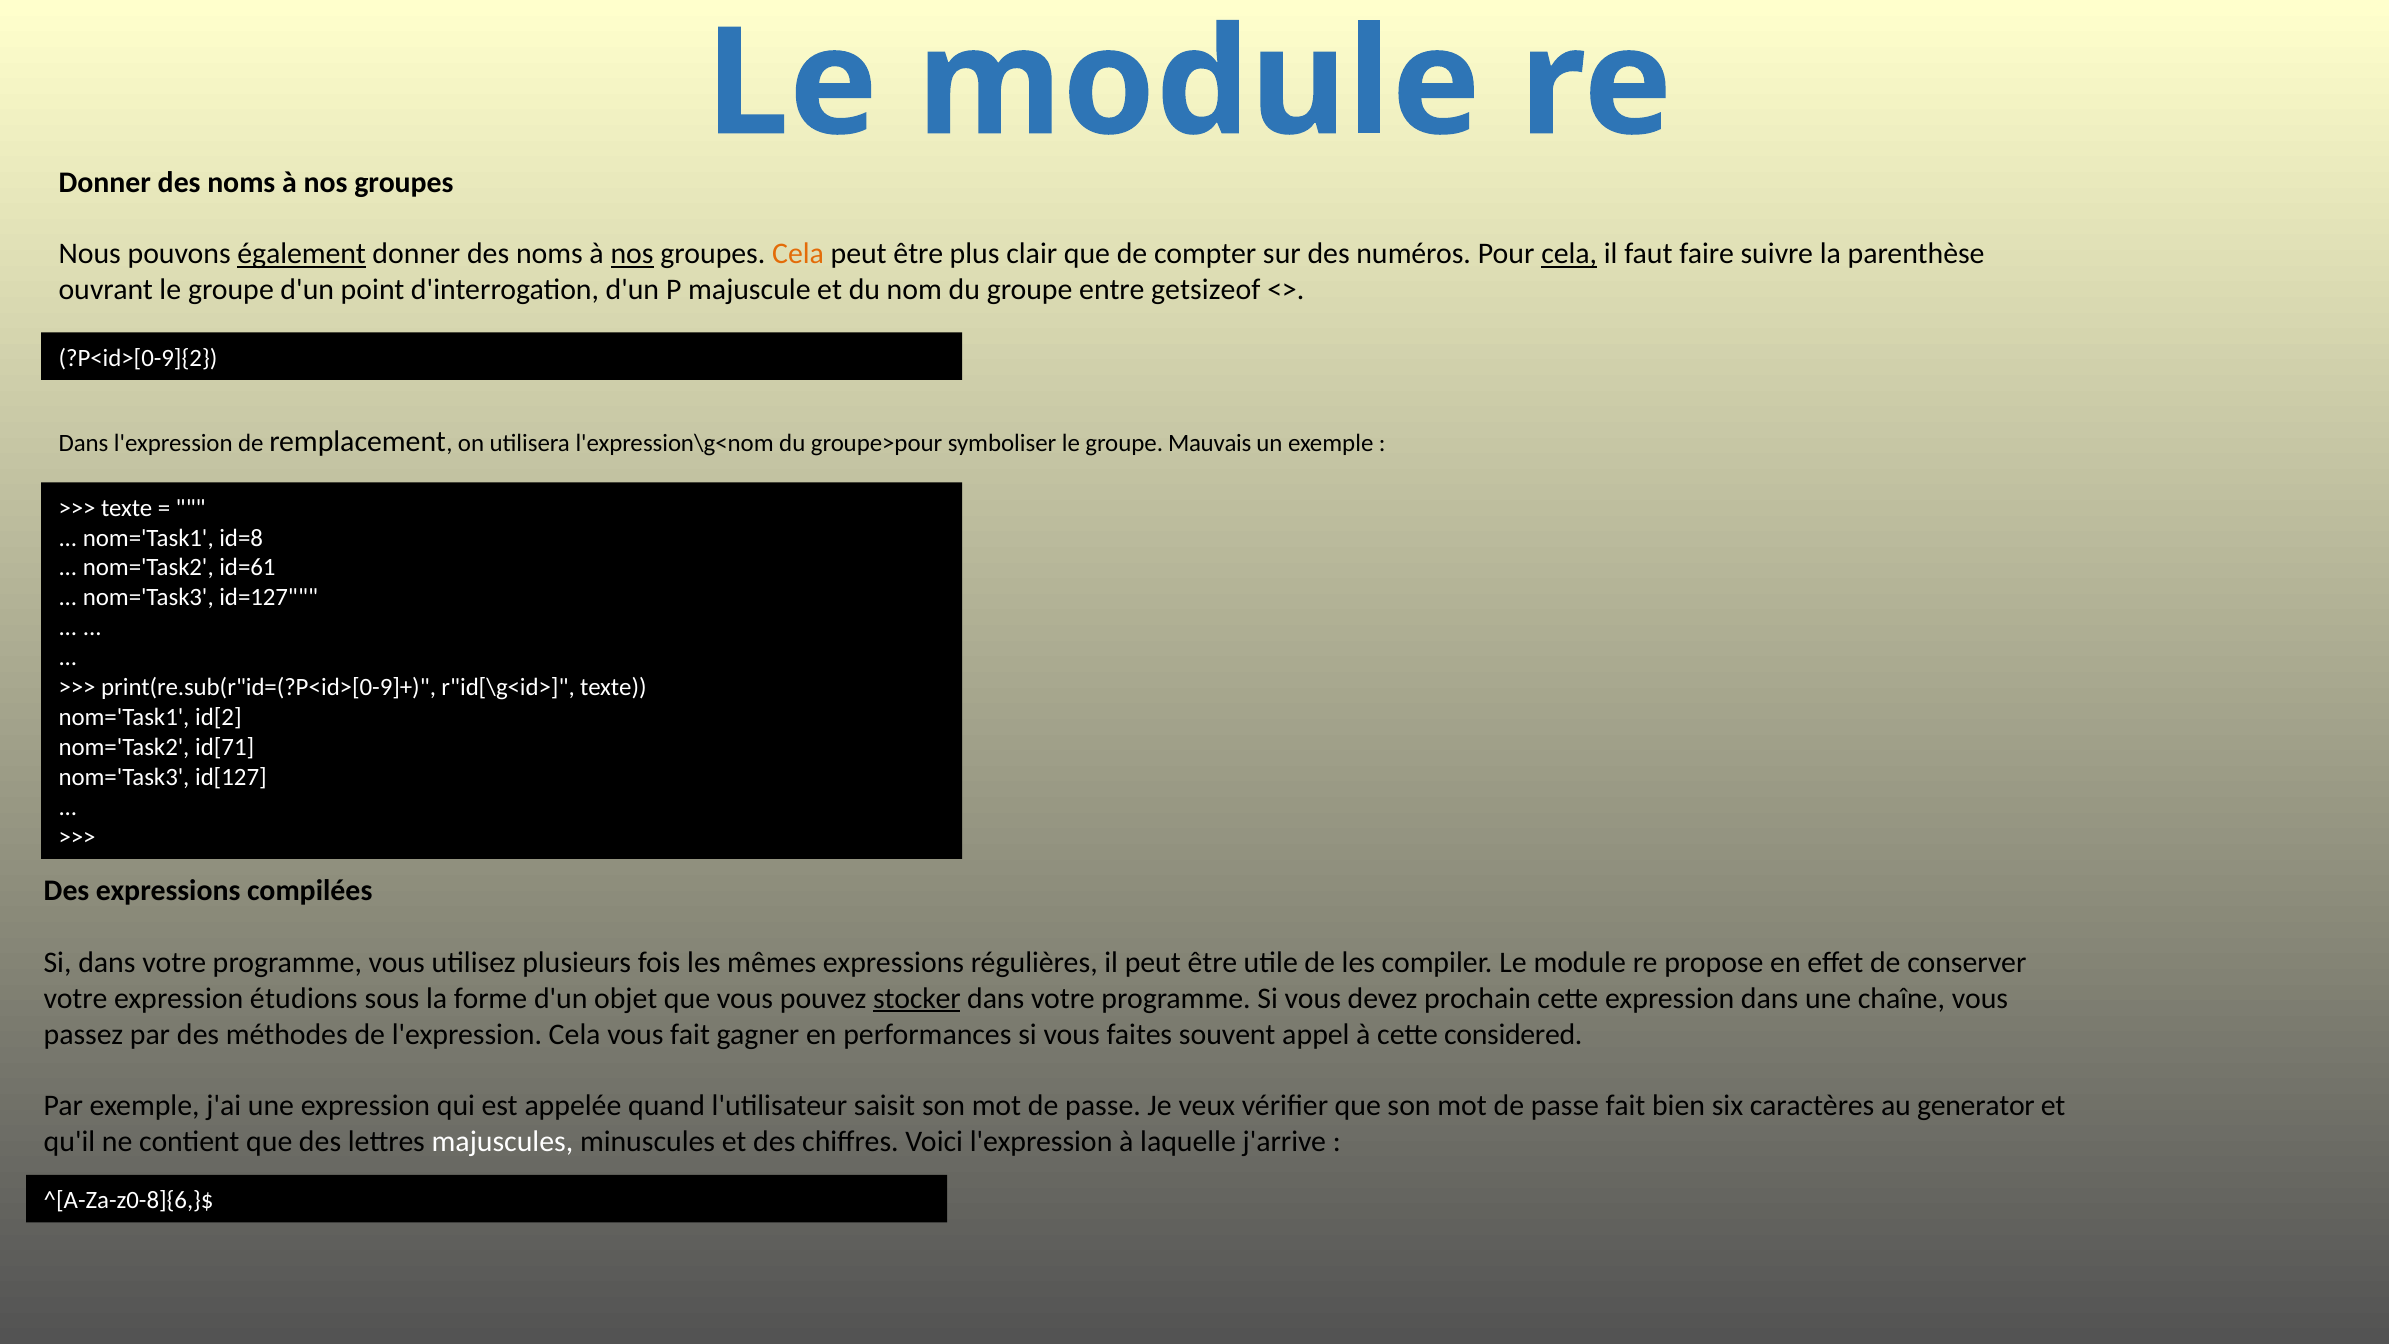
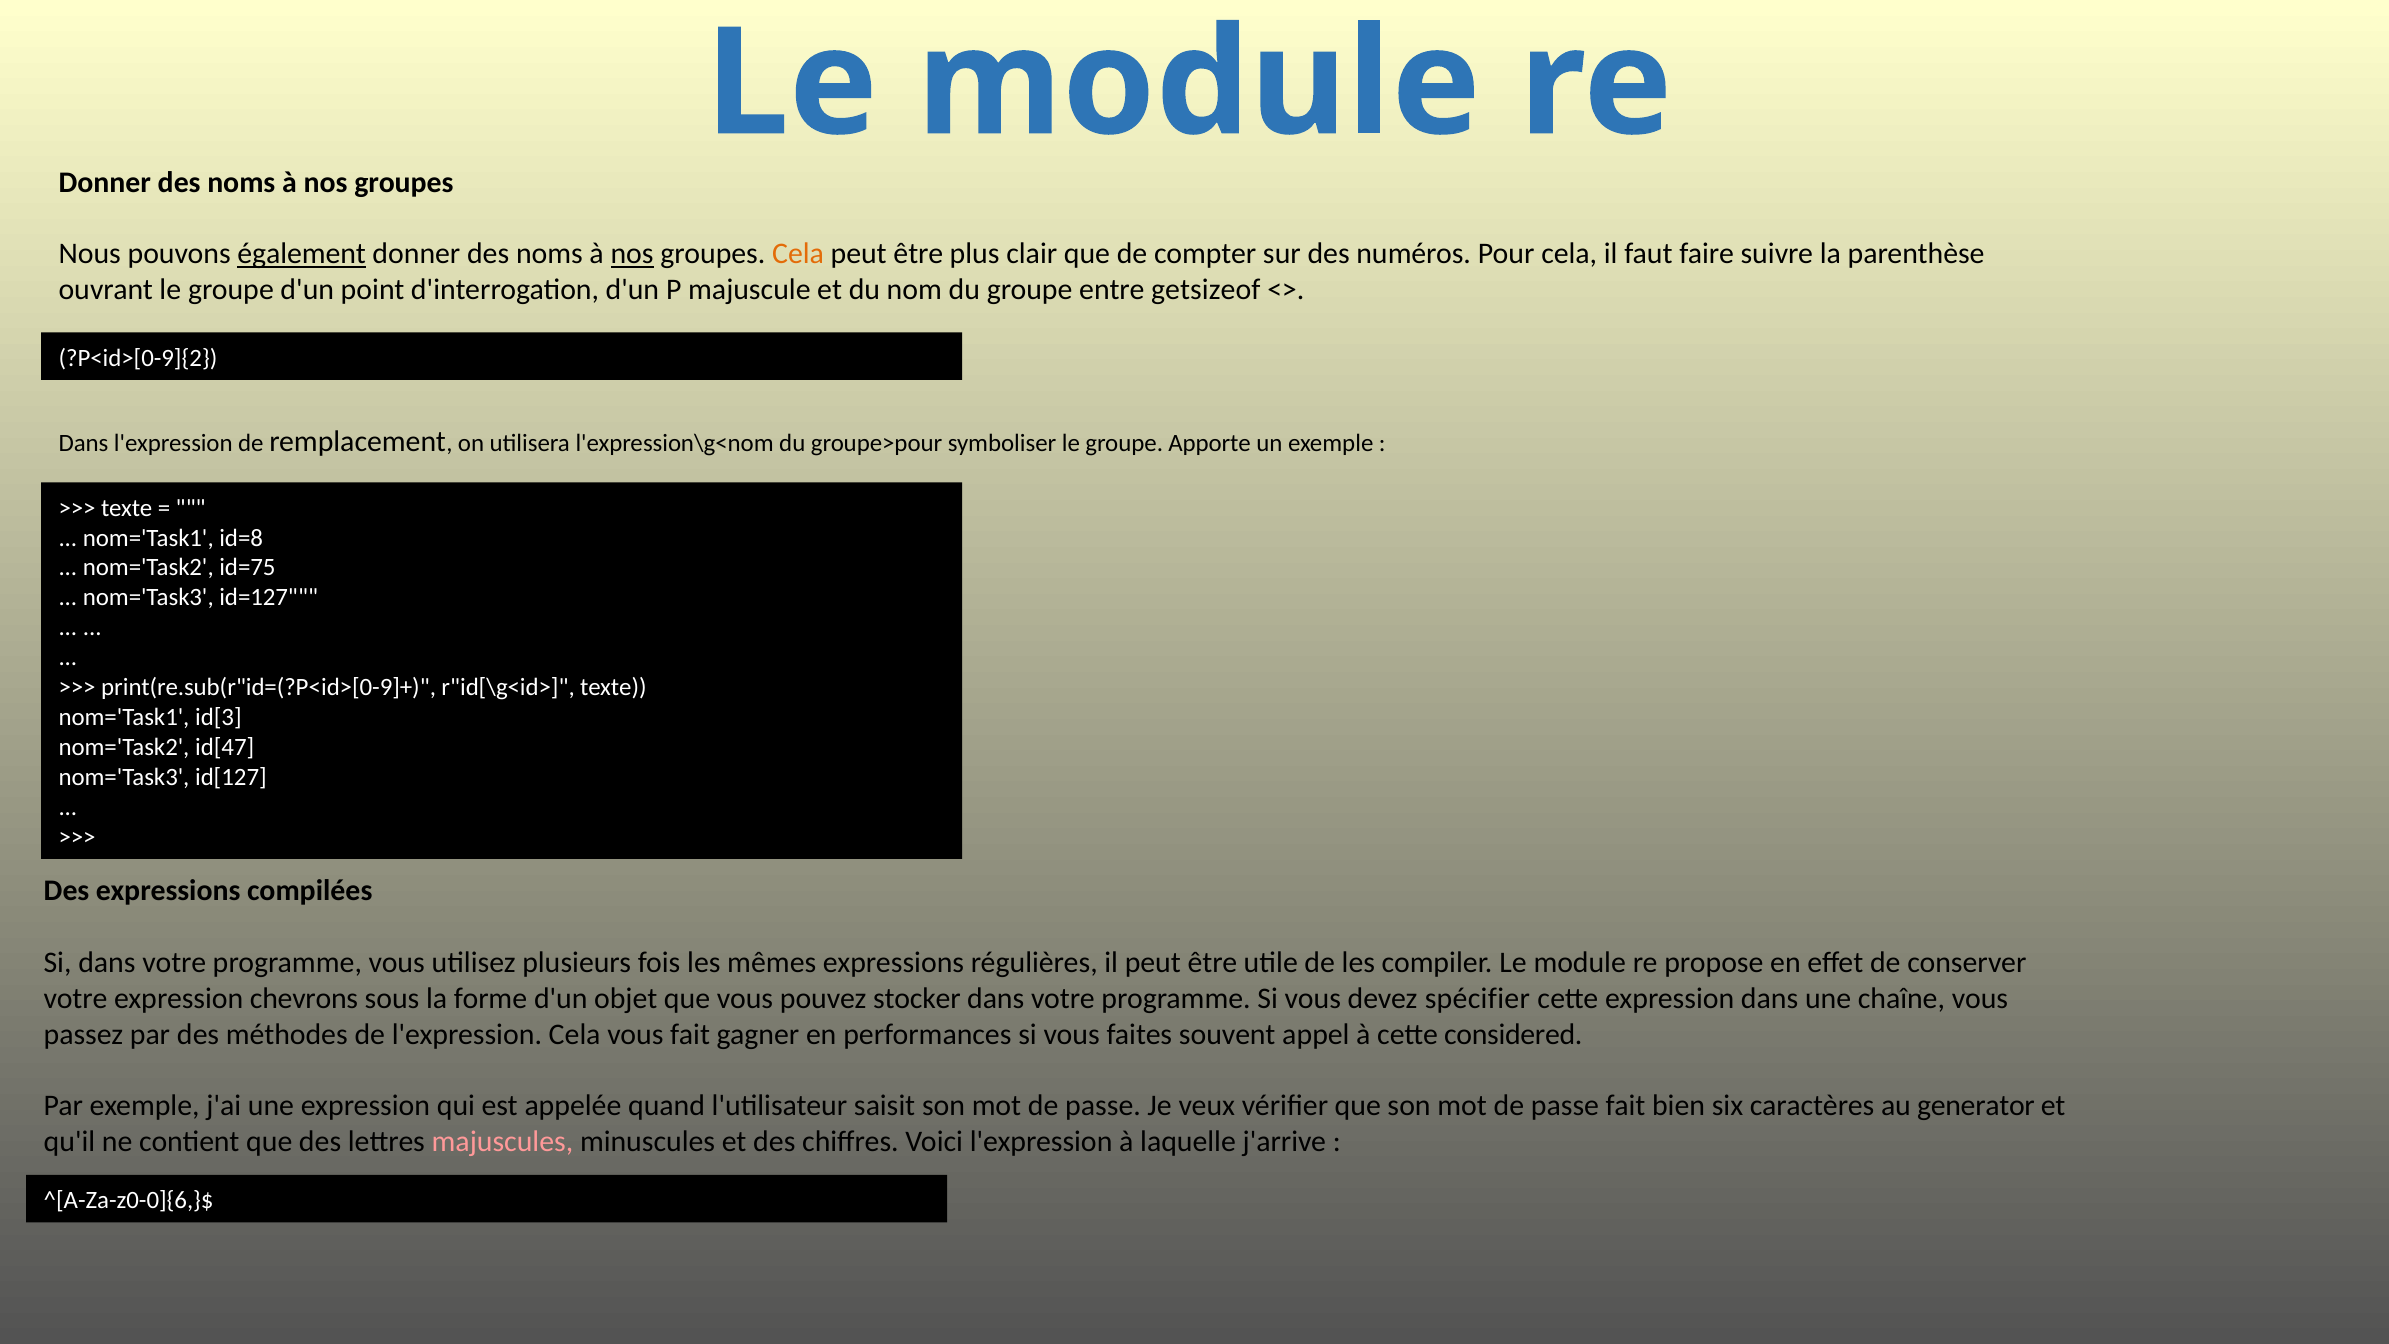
cela underline: present -> none (1569, 254)
Mauvais: Mauvais -> Apporte (1210, 443)
id=61: id=61 -> id=75 (247, 568)
id[2: id[2 -> id[3 (218, 717)
id[71: id[71 -> id[47 (225, 747)
étudions: étudions -> chevrons (304, 998)
stocker underline: present -> none (917, 998)
prochain: prochain -> spécifier (1477, 998)
majuscules colour: white -> pink (502, 1142)
^[A-Za-z0-8]{6,}$: ^[A-Za-z0-8]{6,}$ -> ^[A-Za-z0-0]{6,}$ (129, 1200)
